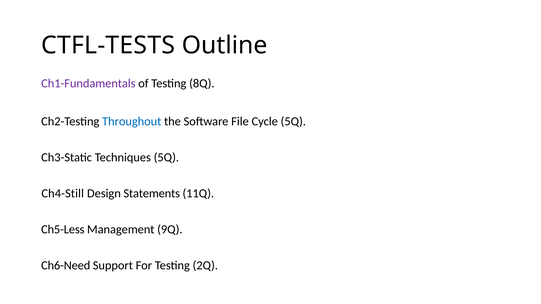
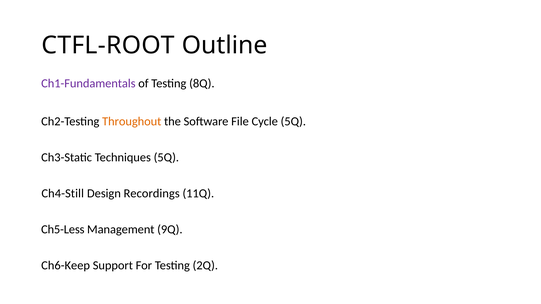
CTFL-TESTS: CTFL-TESTS -> CTFL-ROOT (108, 45)
Throughout colour: blue -> orange (132, 122)
Statements: Statements -> Recordings (152, 194)
Ch6-Need: Ch6-Need -> Ch6-Keep (66, 266)
